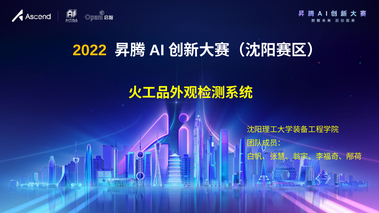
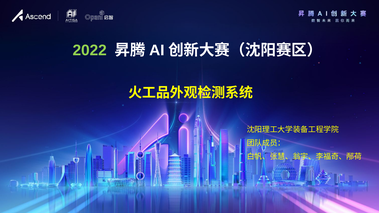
2022 colour: yellow -> light green (90, 50)
